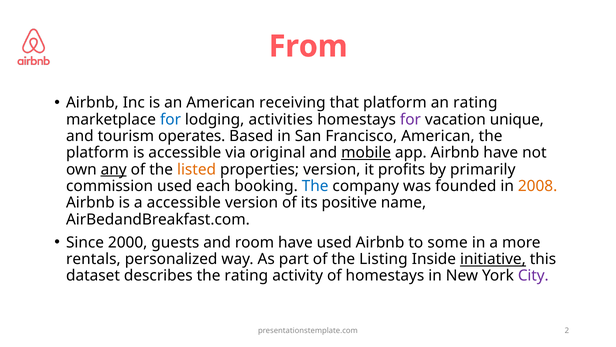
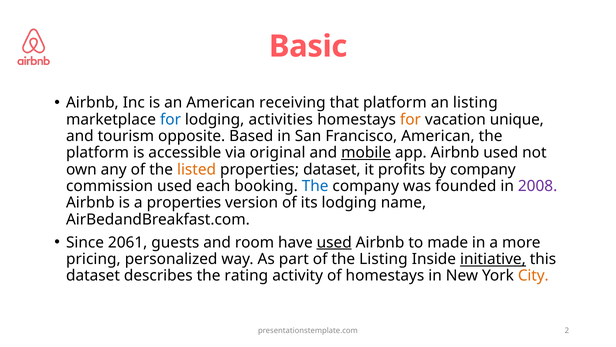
From: From -> Basic (308, 46)
an rating: rating -> listing (475, 103)
for colour: purple -> orange (410, 119)
operates: operates -> opposite (192, 136)
Airbnb have: have -> used (501, 153)
any underline: present -> none (114, 169)
properties version: version -> dataset (332, 169)
by primarily: primarily -> company (483, 169)
2008 colour: orange -> purple (538, 186)
a accessible: accessible -> properties (184, 202)
its positive: positive -> lodging (349, 202)
2000: 2000 -> 2061 (128, 242)
used underline: none -> present (334, 242)
some: some -> made (448, 242)
rentals: rentals -> pricing (93, 259)
City colour: purple -> orange (533, 275)
